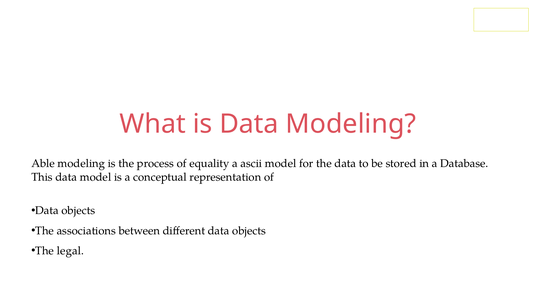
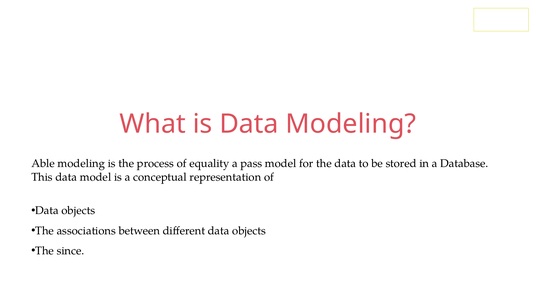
ascii: ascii -> pass (251, 163)
legal: legal -> since (70, 250)
